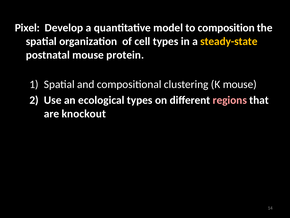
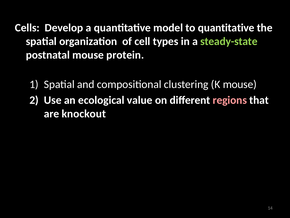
Pixel: Pixel -> Cells (27, 28)
to composition: composition -> quantitative (226, 28)
steady-state colour: yellow -> light green (229, 41)
ecological types: types -> value (140, 100)
